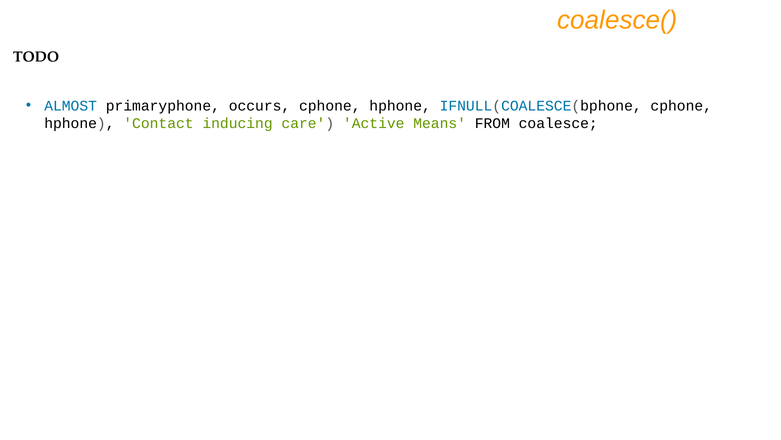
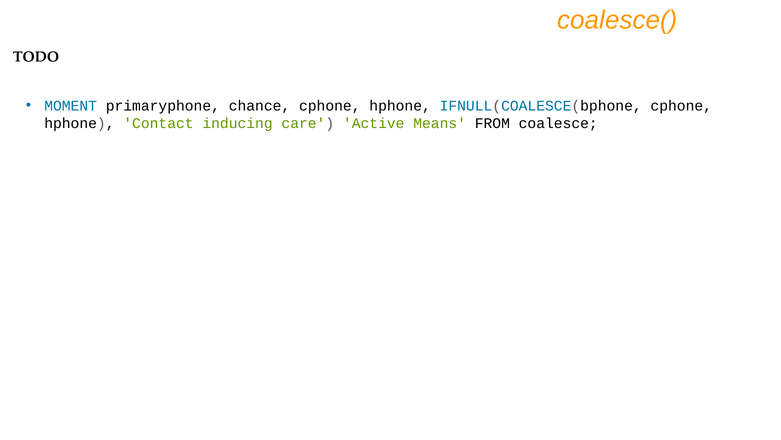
ALMOST: ALMOST -> MOMENT (71, 106)
occurs: occurs -> chance (260, 106)
